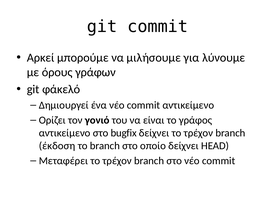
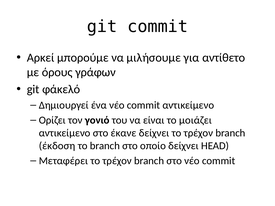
λύνουμε: λύνουμε -> αντίθετο (224, 58)
γράφος: γράφος -> μοιάζει (195, 120)
bugfix: bugfix -> έκανε (124, 133)
